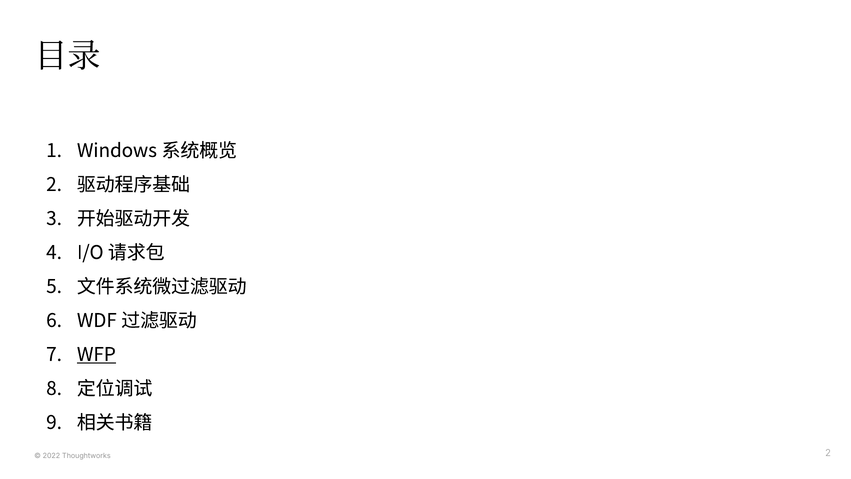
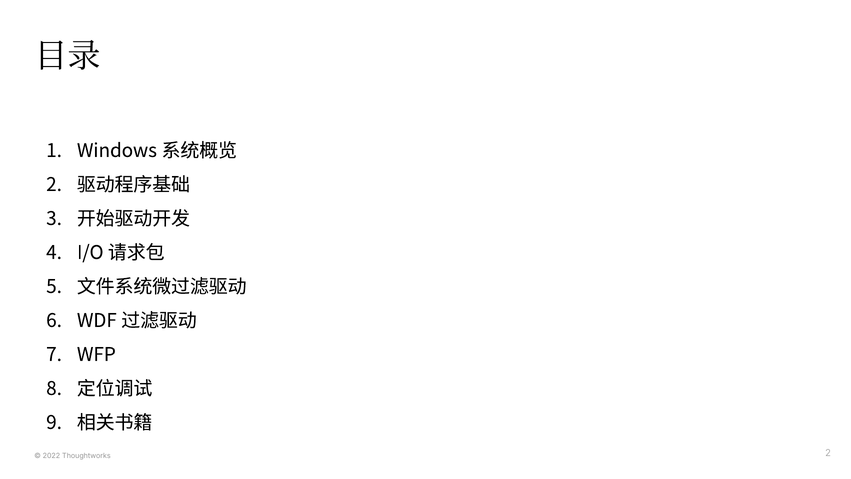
WFP underline: present -> none (96, 355)
